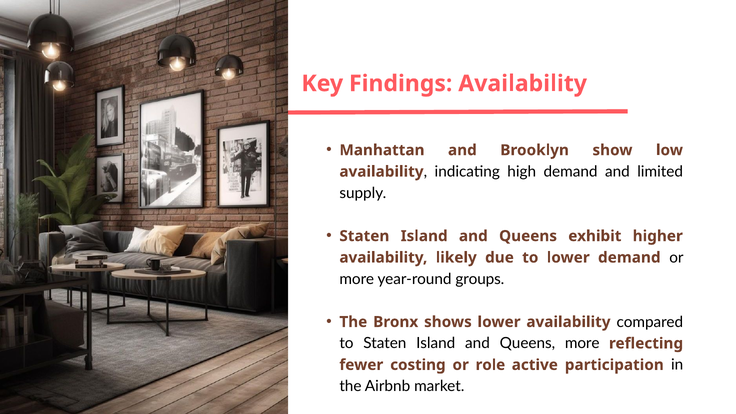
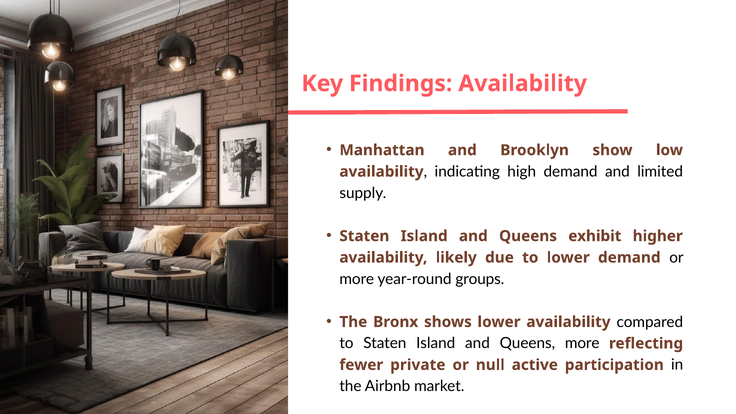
costing: costing -> private (418, 365)
role: role -> null (490, 365)
